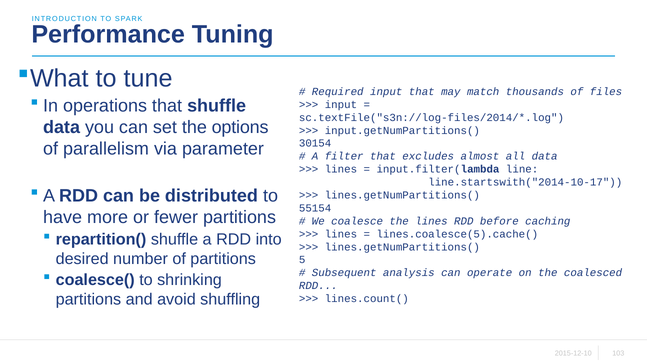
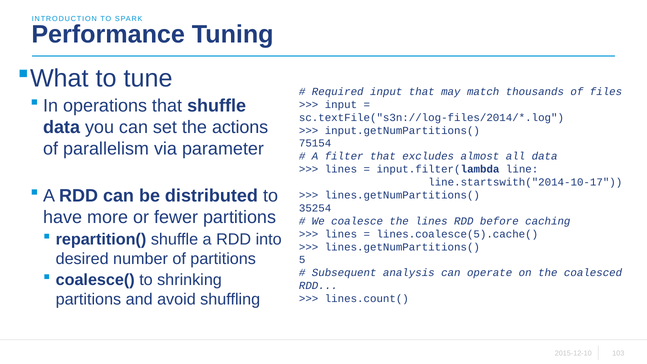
options: options -> actions (240, 127)
30154: 30154 -> 75154 (315, 143)
55154: 55154 -> 35254 (315, 208)
